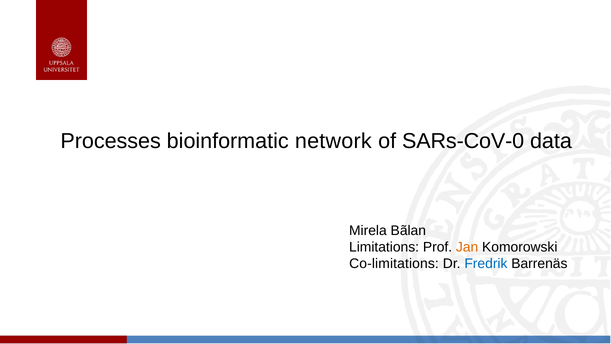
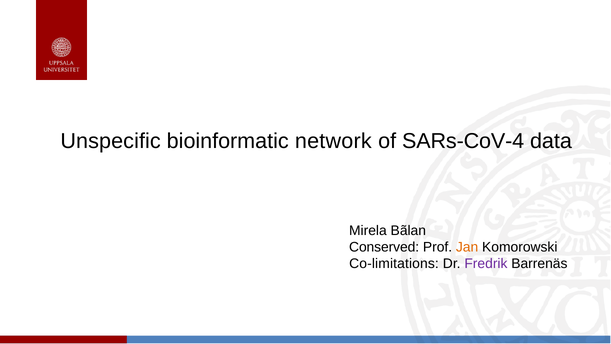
Processes: Processes -> Unspecific (111, 141)
SARs-CoV-0: SARs-CoV-0 -> SARs-CoV-4 (463, 141)
Limitations: Limitations -> Conserved (384, 247)
Fredrik colour: blue -> purple (486, 263)
